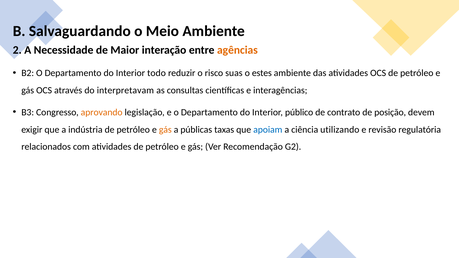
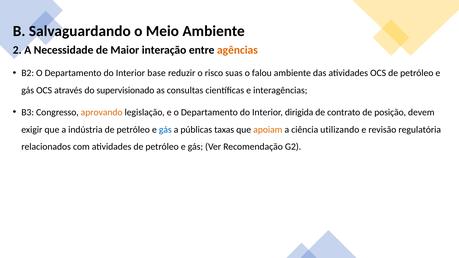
todo: todo -> base (156, 73)
estes: estes -> falou (262, 73)
interpretavam: interpretavam -> supervisionado (125, 90)
público: público -> dirigida (299, 112)
gás colour: orange -> blue (165, 130)
apoiam colour: blue -> orange (268, 130)
